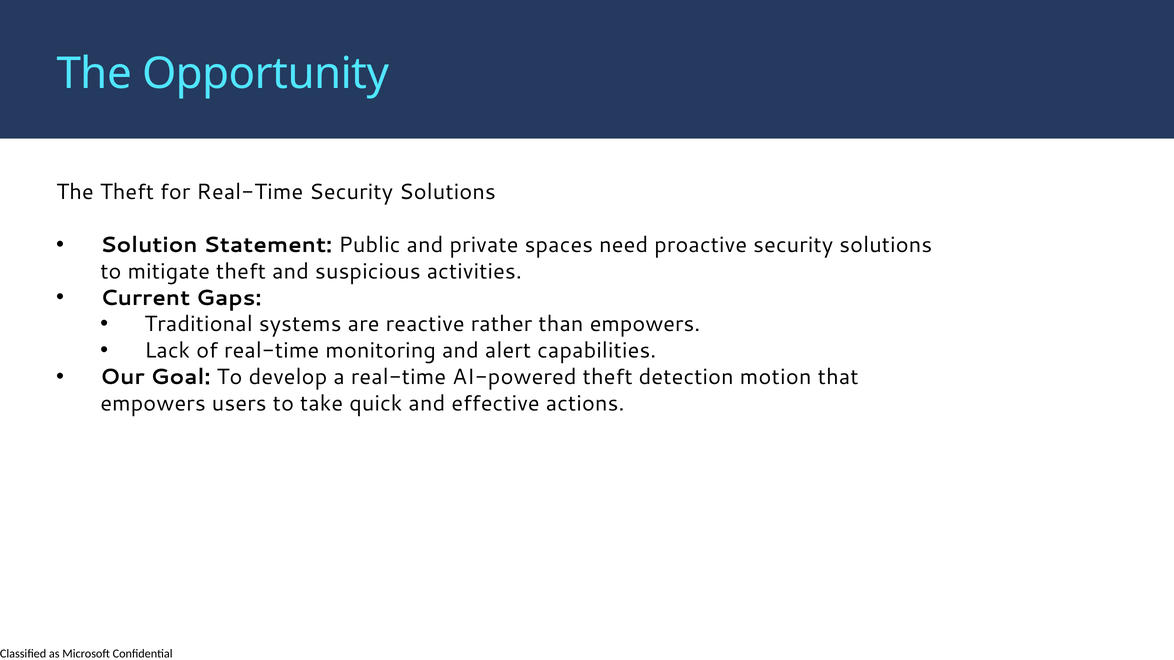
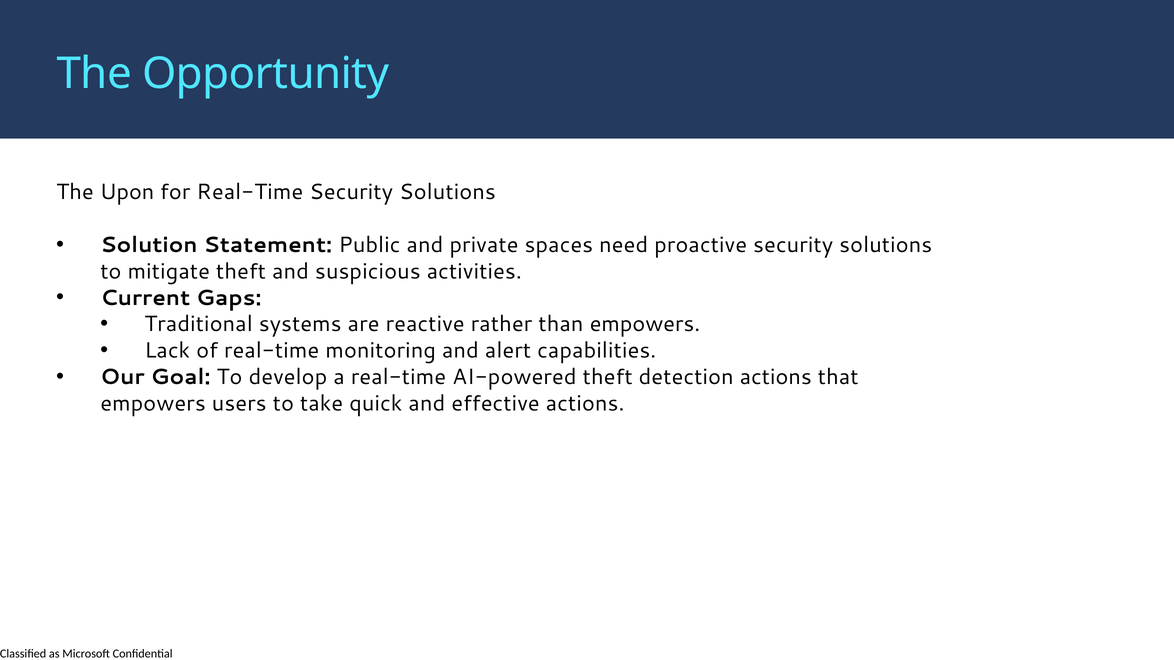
The Theft: Theft -> Upon (127, 192)
detection motion: motion -> actions (776, 377)
